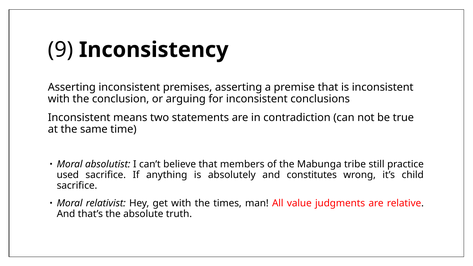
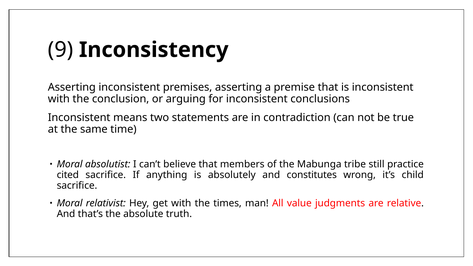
used: used -> cited (68, 175)
